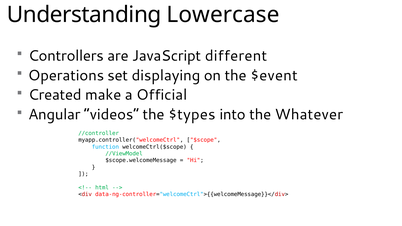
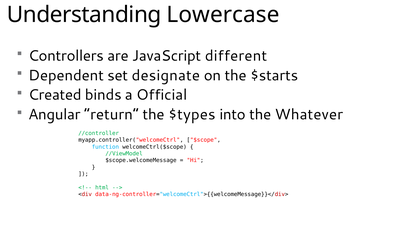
Operations: Operations -> Dependent (66, 75)
displaying: displaying -> designate (166, 75)
$event: $event -> $starts (274, 75)
make: make -> binds (103, 95)
videos: videos -> return (112, 115)
